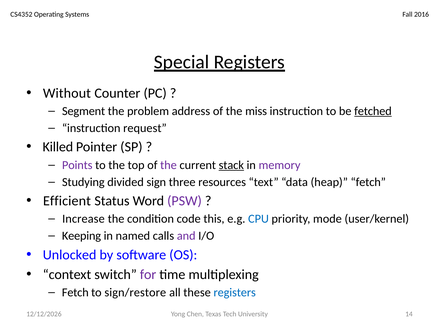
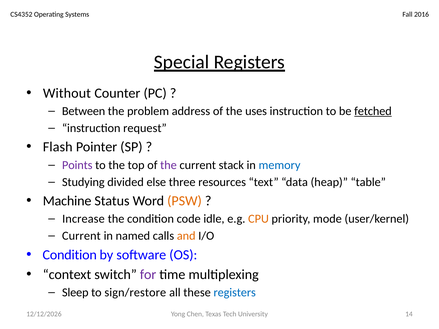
Segment: Segment -> Between (84, 111)
miss: miss -> uses (256, 111)
Killed: Killed -> Flash (58, 147)
stack underline: present -> none (231, 165)
memory colour: purple -> blue (280, 165)
sign: sign -> else (156, 182)
heap fetch: fetch -> table (368, 182)
Efficient: Efficient -> Machine (67, 201)
PSW colour: purple -> orange (185, 201)
this: this -> idle (214, 219)
CPU colour: blue -> orange (258, 219)
Keeping: Keeping -> Current (81, 236)
and colour: purple -> orange (186, 236)
Unlocked: Unlocked -> Condition (70, 255)
Fetch: Fetch -> Sleep (75, 293)
